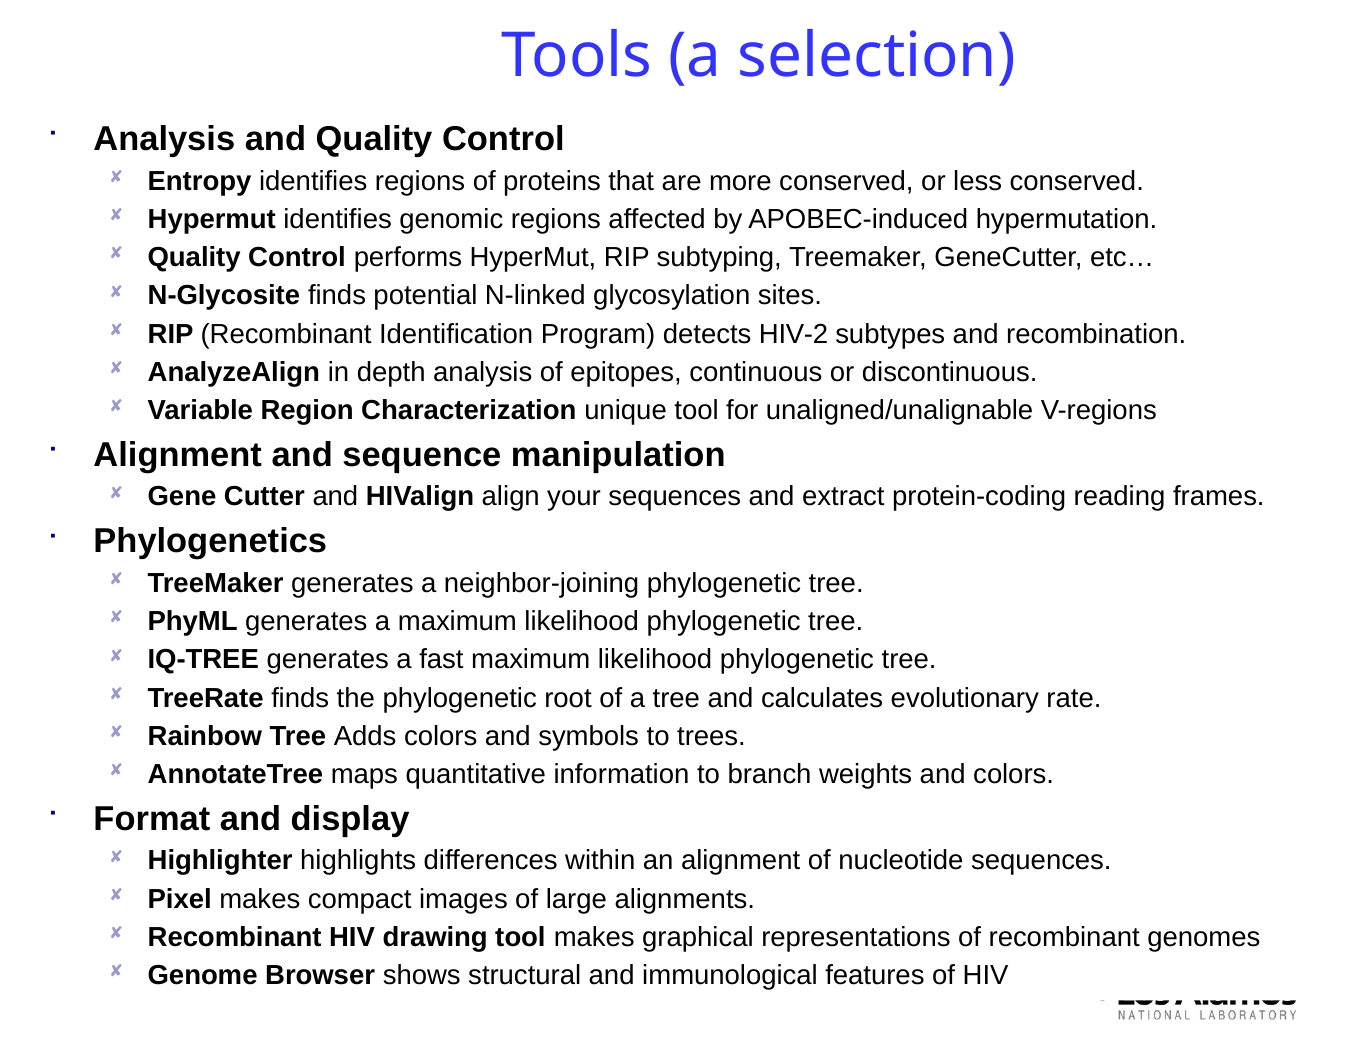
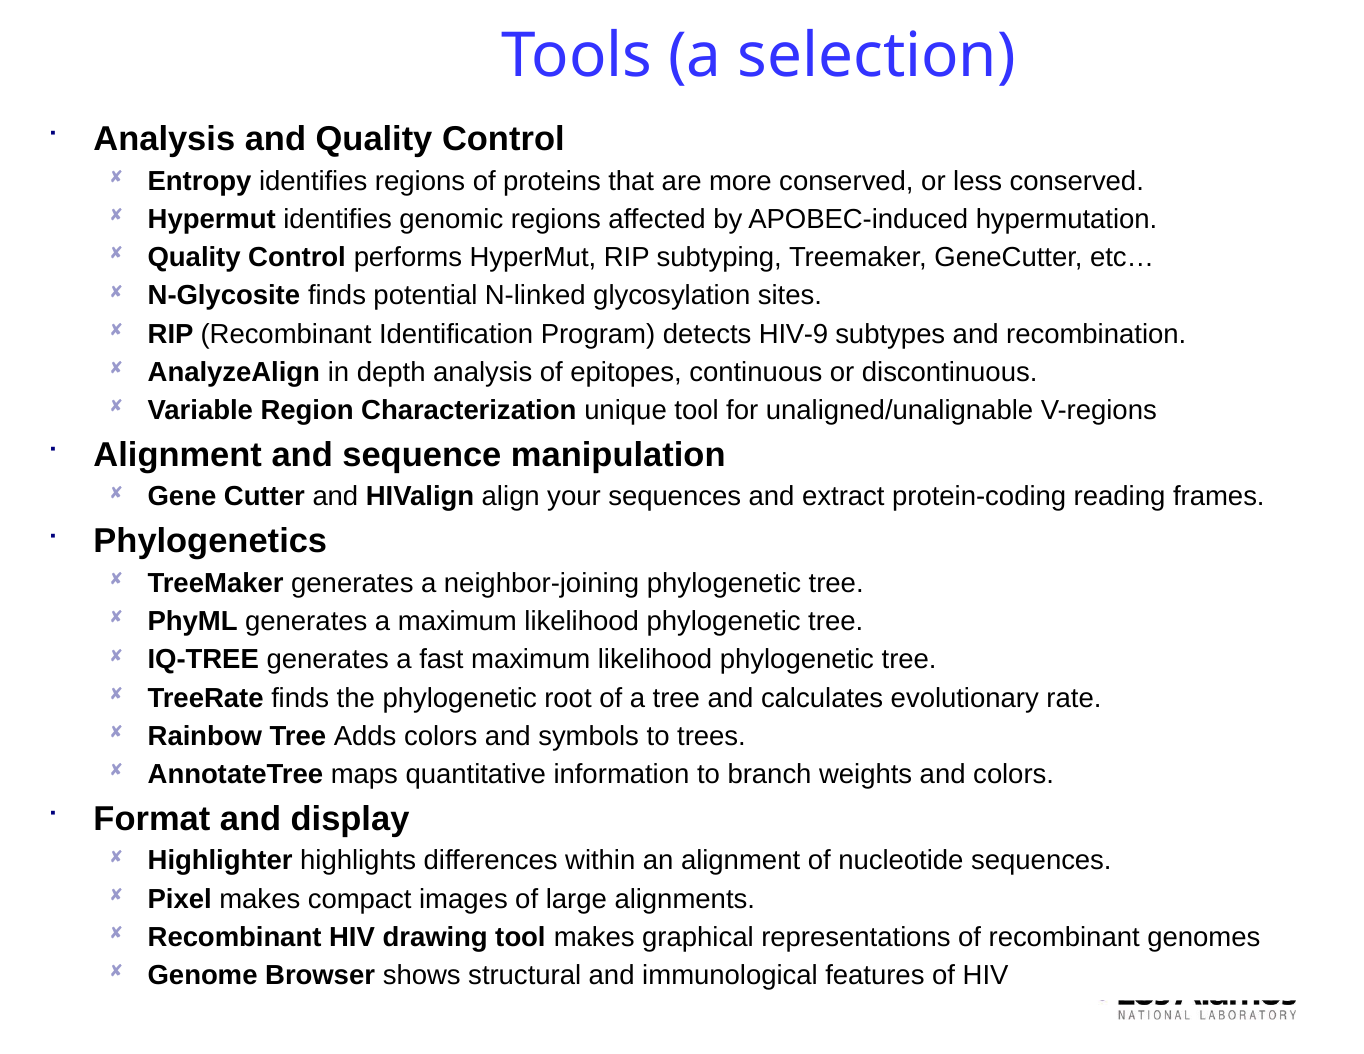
HIV-2: HIV-2 -> HIV-9 (794, 334)
